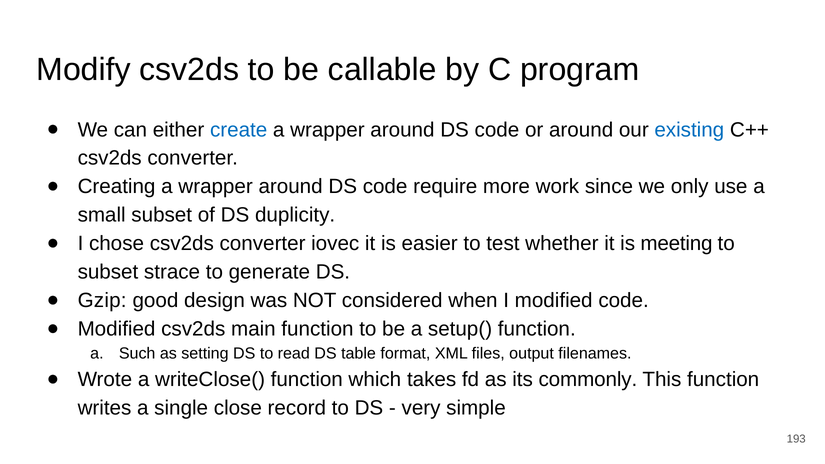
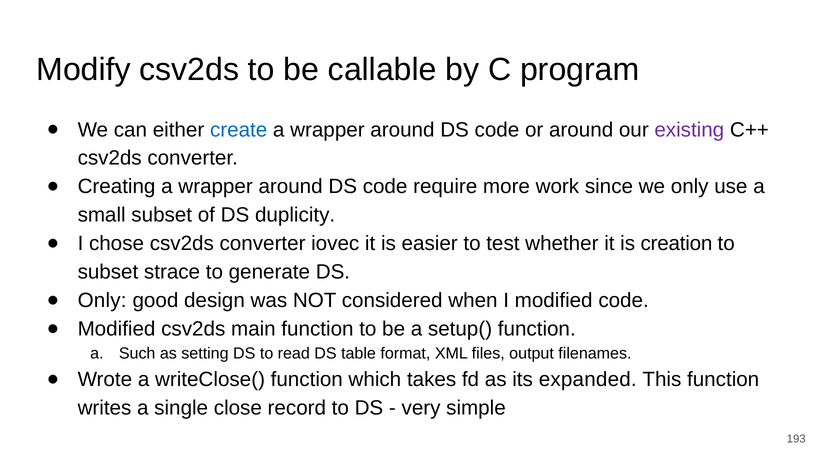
existing colour: blue -> purple (689, 130)
meeting: meeting -> creation (676, 244)
Gzip: Gzip -> Only (102, 300)
commonly: commonly -> expanded (588, 379)
